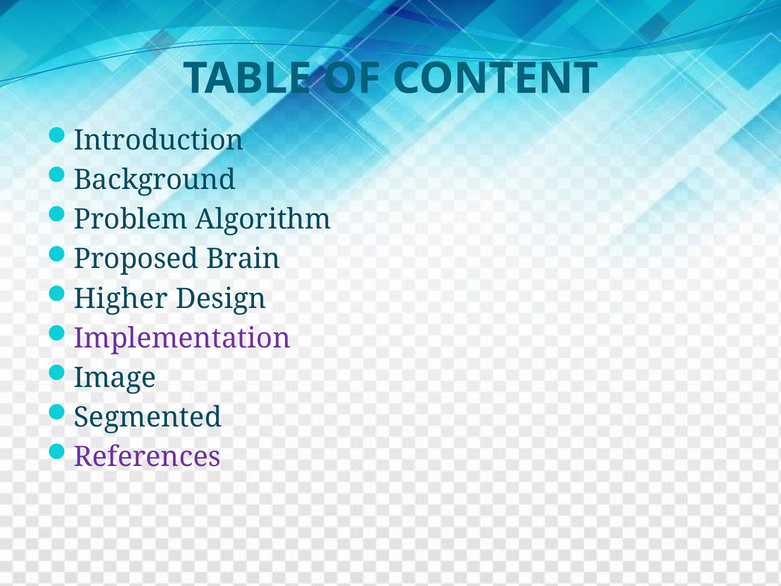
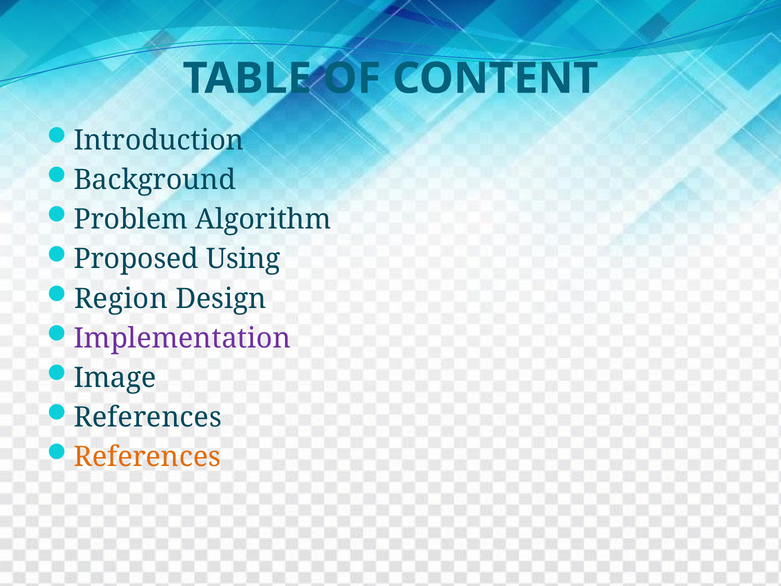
Brain: Brain -> Using (243, 259)
Higher: Higher -> Region (121, 299)
Segmented: Segmented -> References (148, 417)
References colour: purple -> orange (147, 457)
